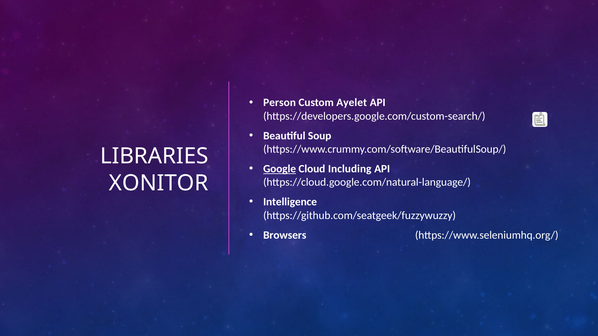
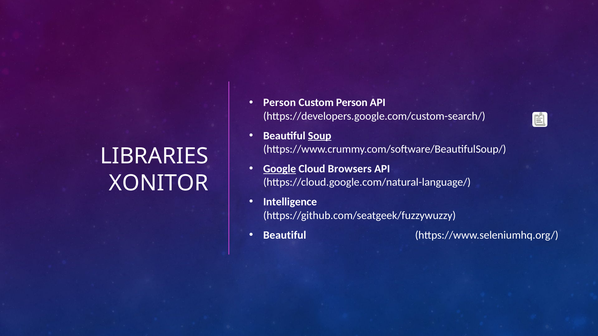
Custom Ayelet: Ayelet -> Person (352, 103)
Soup underline: none -> present (320, 136)
Including: Including -> Browsers (350, 169)
Browsers: Browsers -> Beautiful (285, 235)
